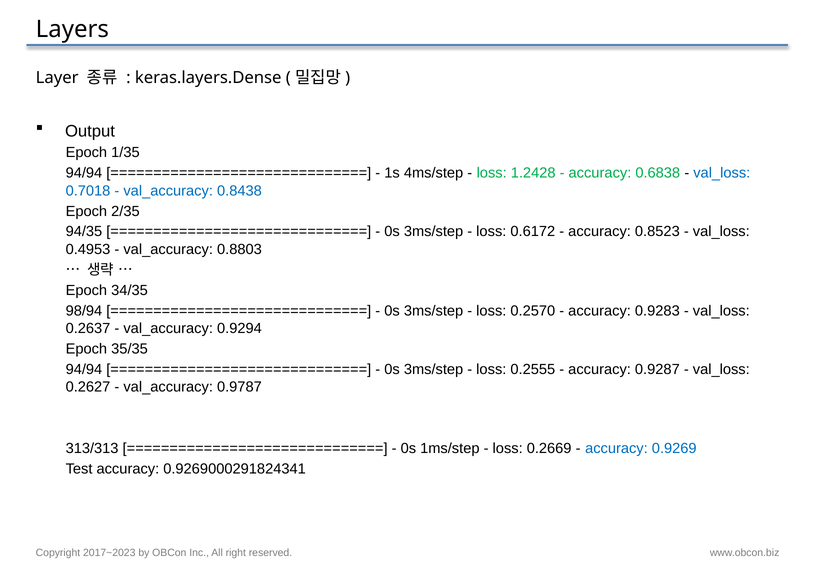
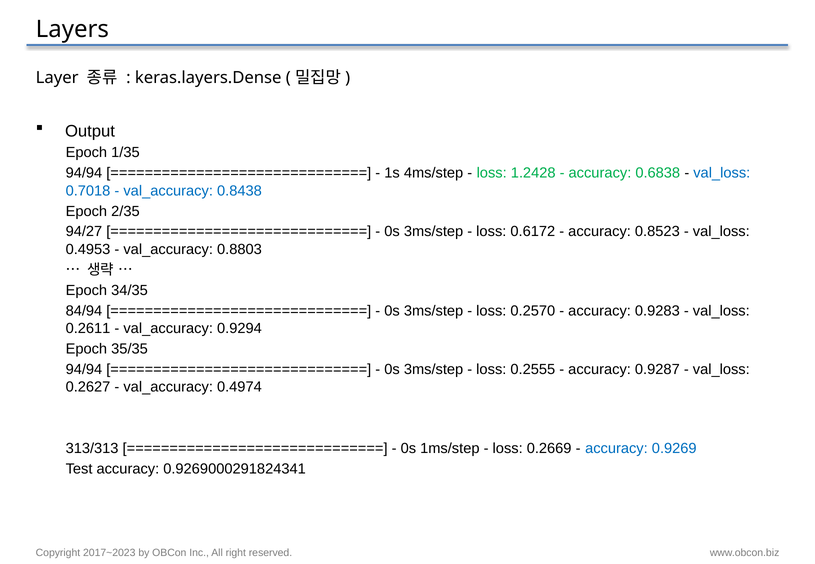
94/35: 94/35 -> 94/27 (84, 232)
98/94: 98/94 -> 84/94 (84, 311)
0.2637: 0.2637 -> 0.2611 (88, 328)
0.9787: 0.9787 -> 0.4974 (239, 387)
